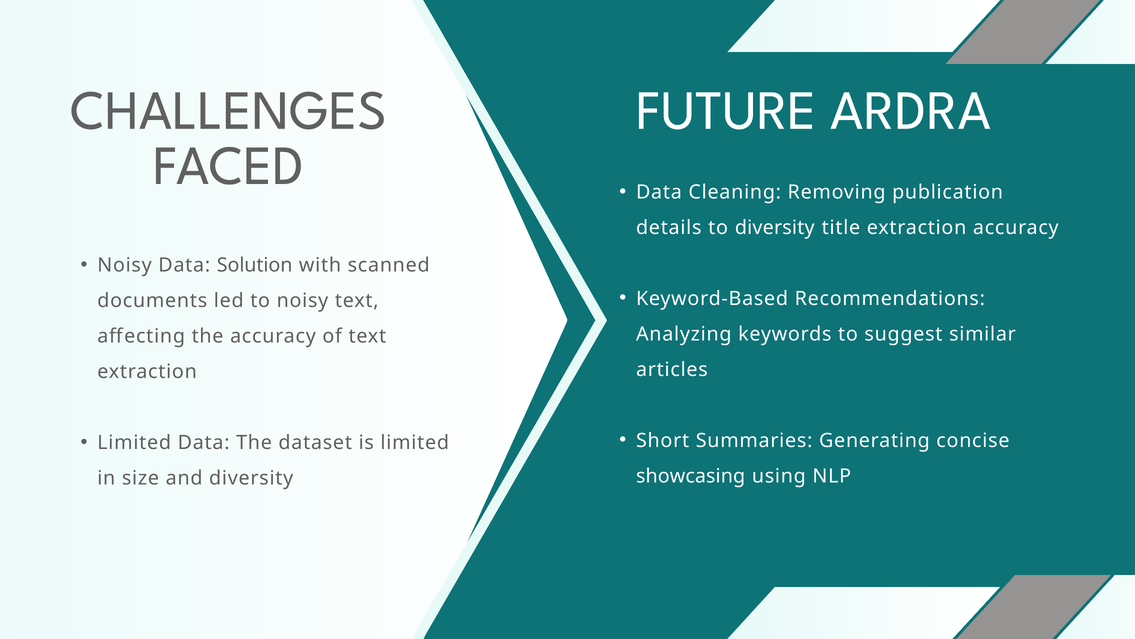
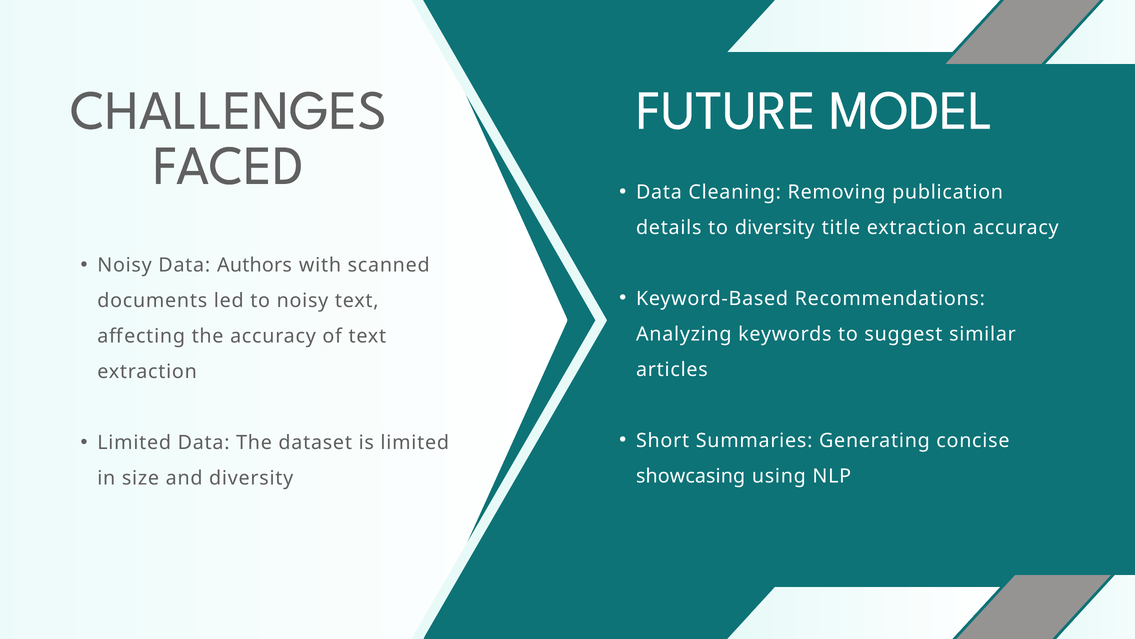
ARDRA: ARDRA -> MODEL (911, 110)
Solution: Solution -> Authors (254, 265)
